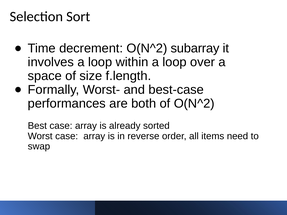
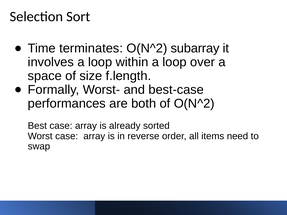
decrement: decrement -> terminates (91, 48)
